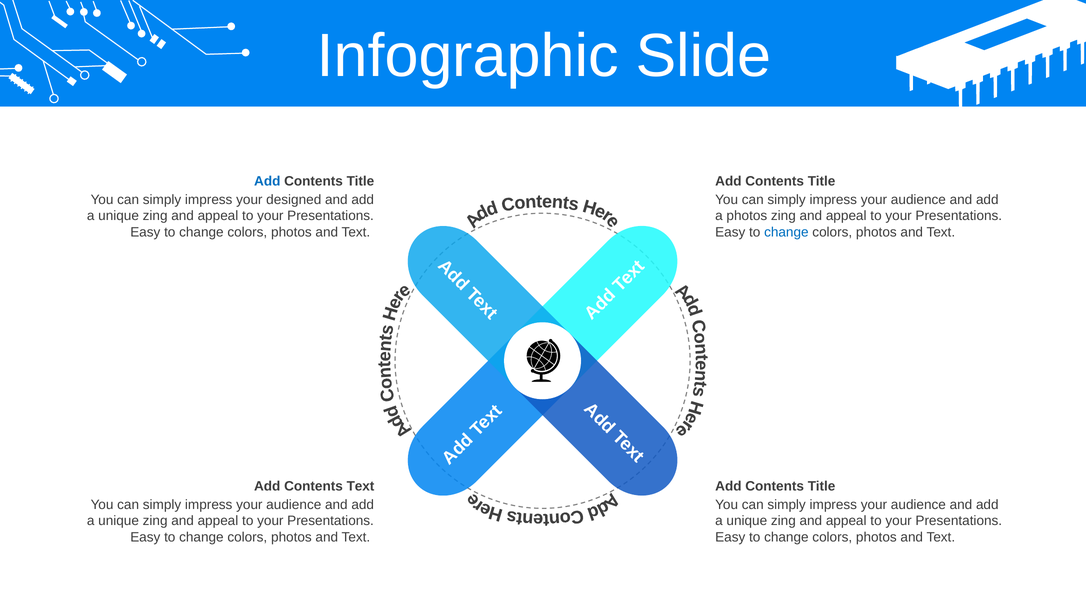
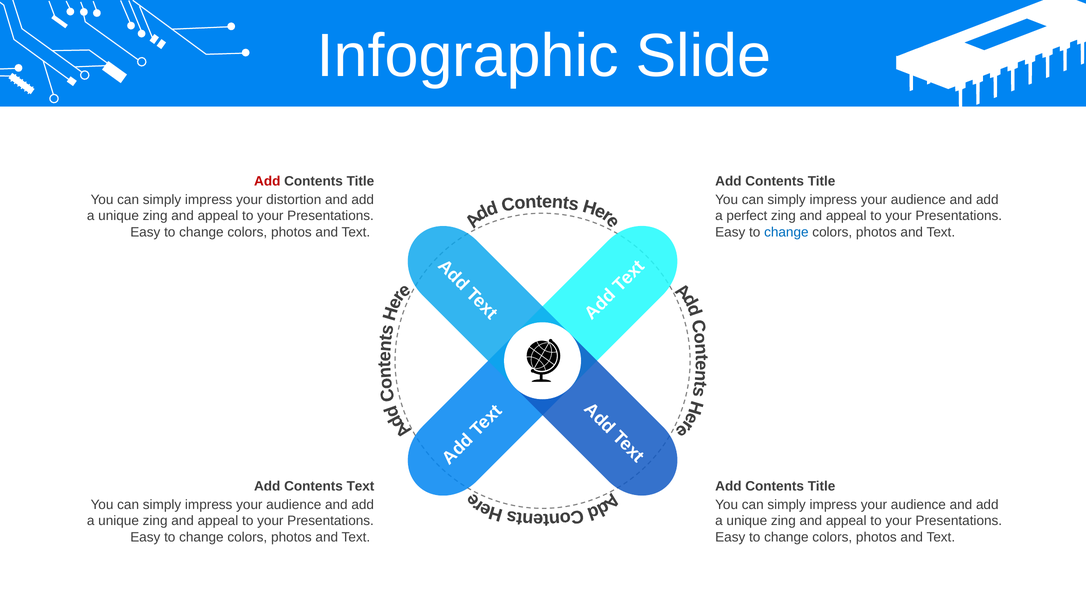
Add colour: blue -> red (267, 181)
designed: designed -> distortion (294, 200)
a photos: photos -> perfect (747, 216)
